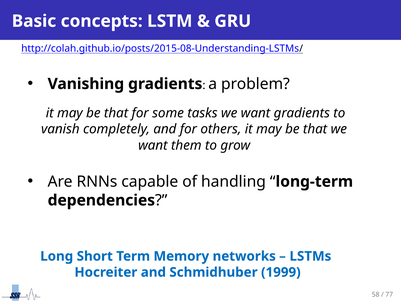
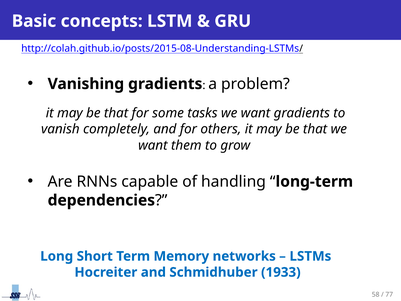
1999: 1999 -> 1933 (281, 272)
